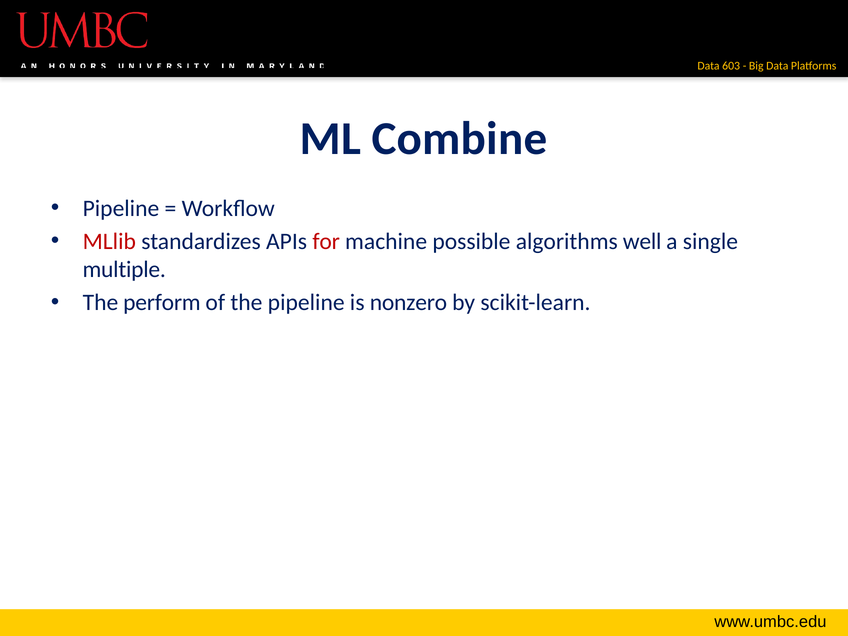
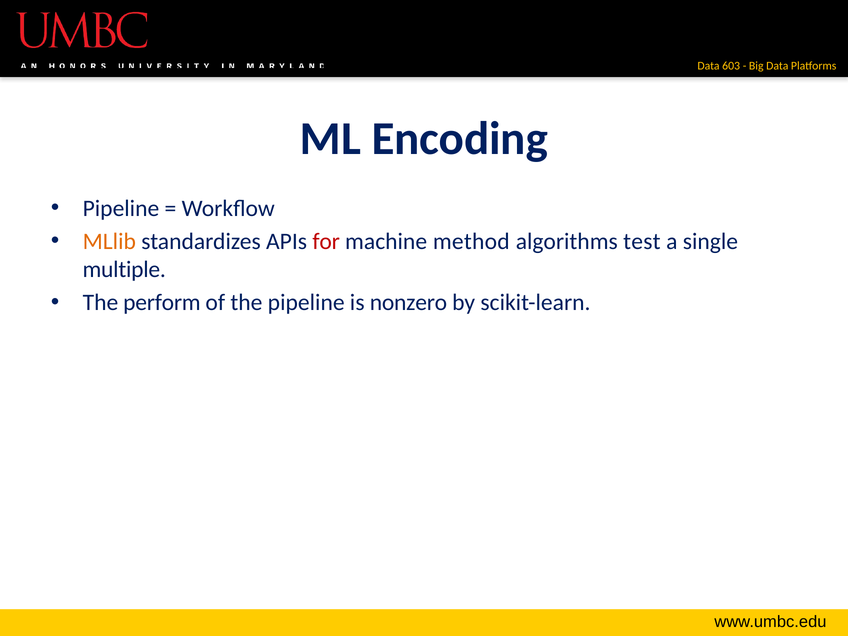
Combine: Combine -> Encoding (460, 139)
MLlib colour: red -> orange (109, 241)
possible: possible -> method (471, 241)
well: well -> test (642, 241)
